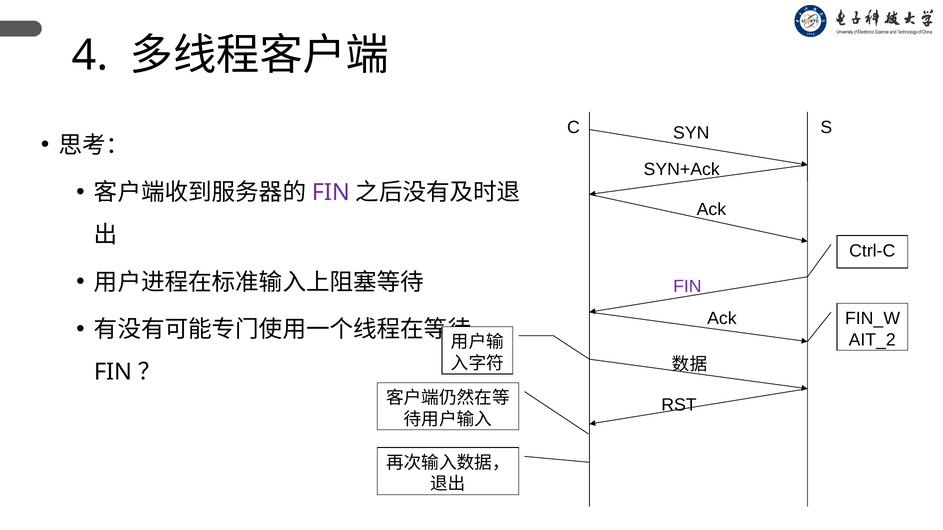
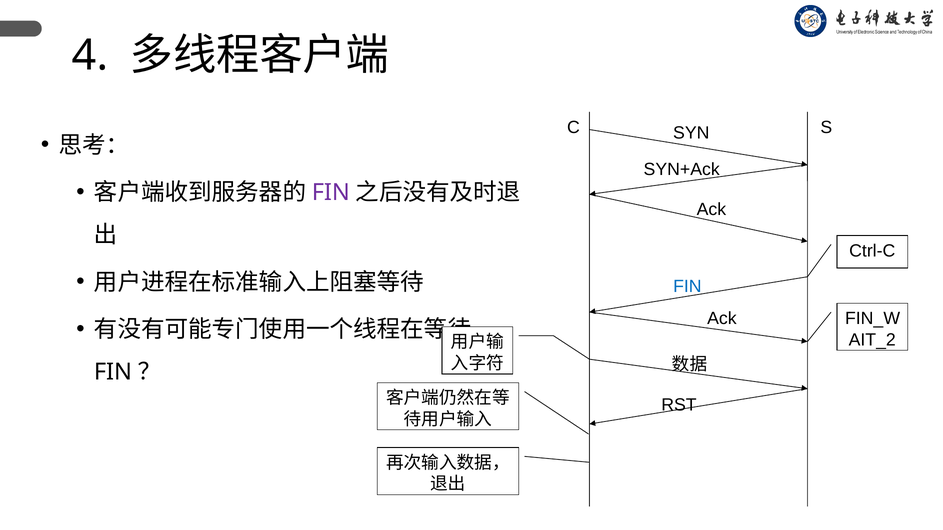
FIN colour: purple -> blue (687, 286)
